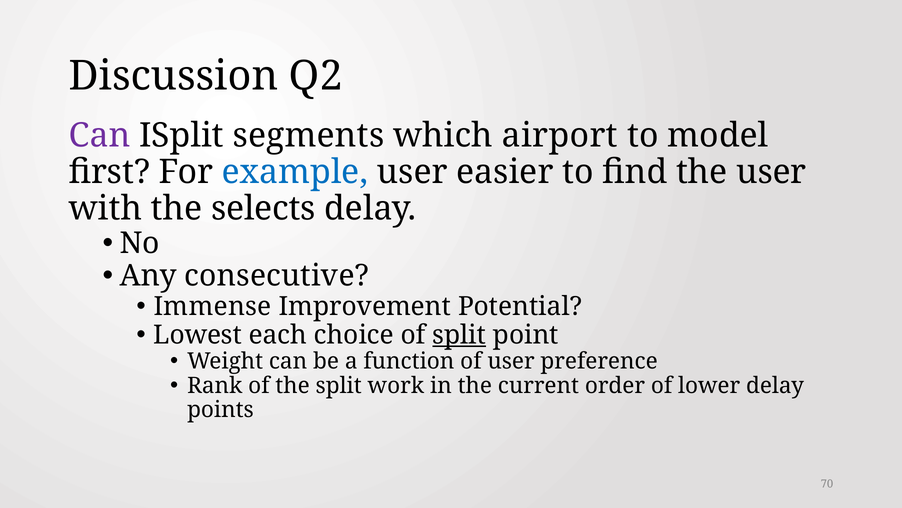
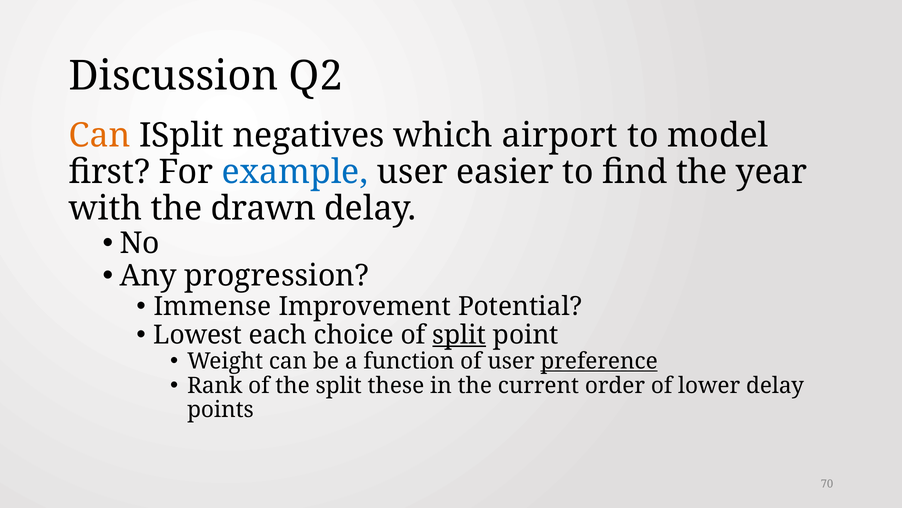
Can colour: purple -> orange (100, 135)
segments: segments -> negatives (309, 135)
the user: user -> year (771, 172)
selects: selects -> drawn (263, 208)
consecutive: consecutive -> progression (277, 276)
preference underline: none -> present (599, 361)
work: work -> these (396, 385)
